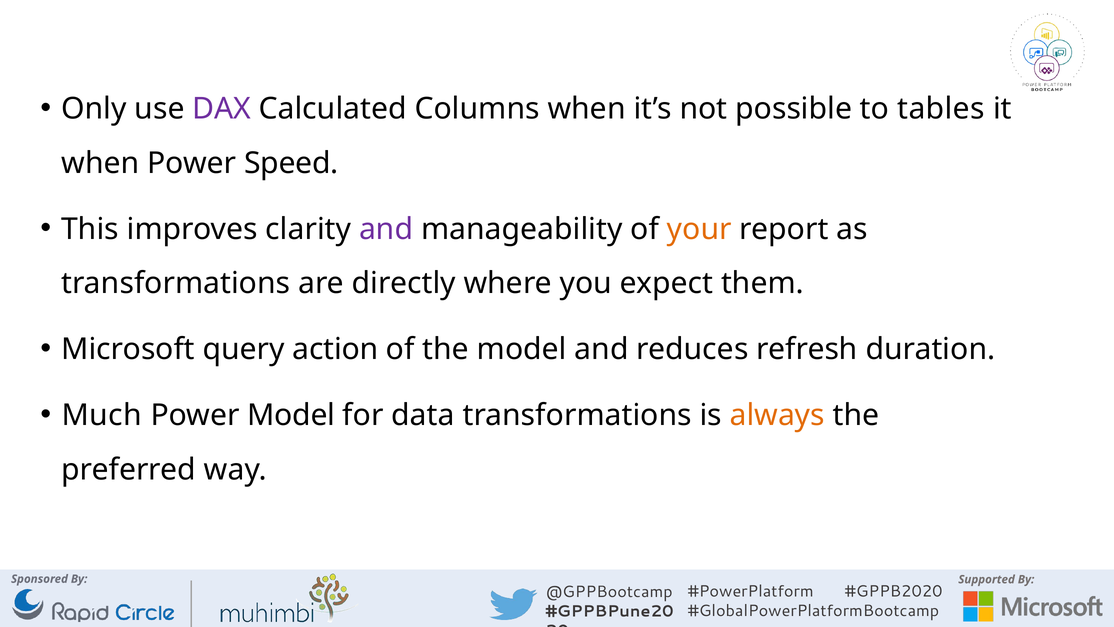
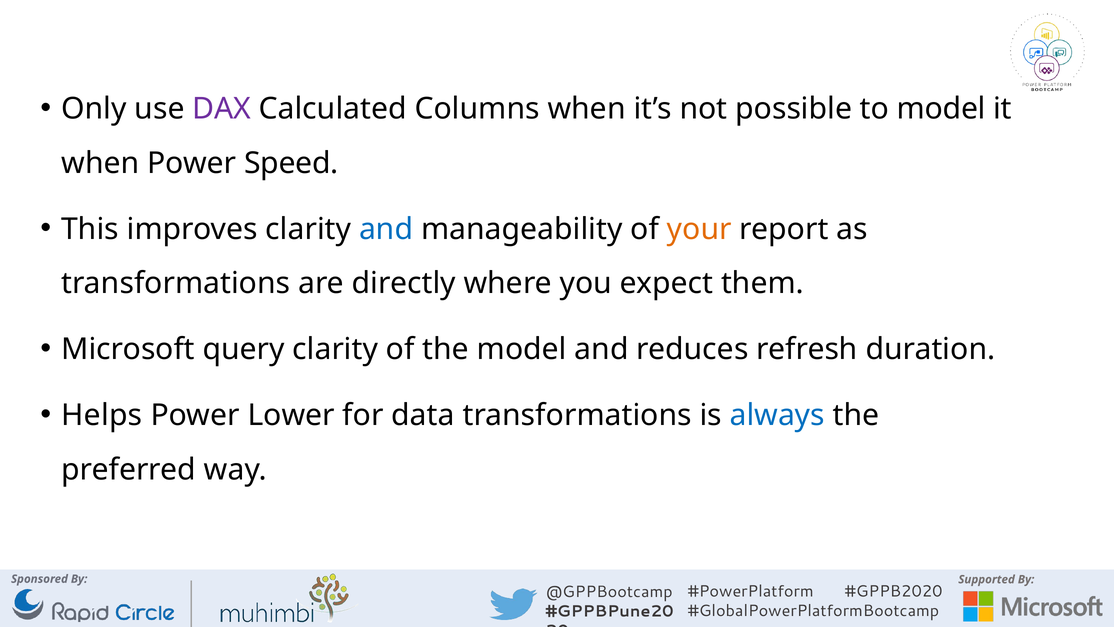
to tables: tables -> model (941, 109)
and colour: purple -> blue (386, 229)
query action: action -> clarity (335, 349)
Much: Much -> Helps (102, 415)
Power Model: Model -> Lower (291, 415)
always colour: orange -> blue (777, 415)
